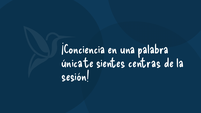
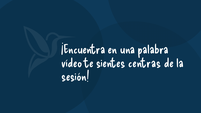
¡Conciencia: ¡Conciencia -> ¡Encuentra (83, 50)
única: única -> vídeo (72, 63)
